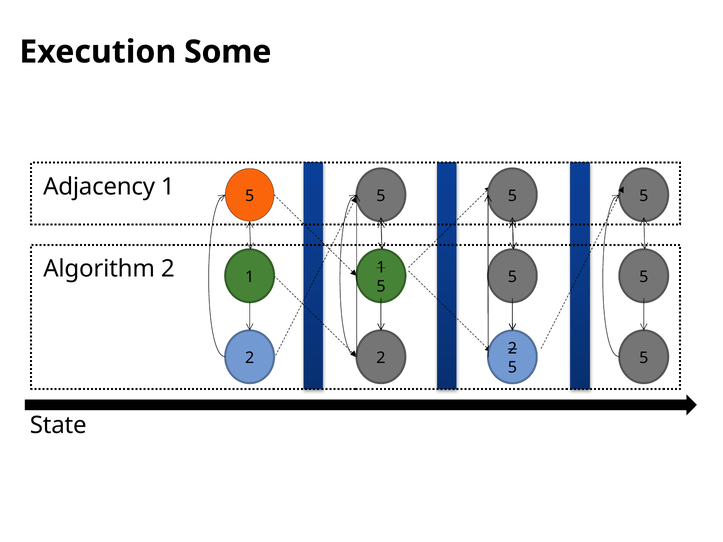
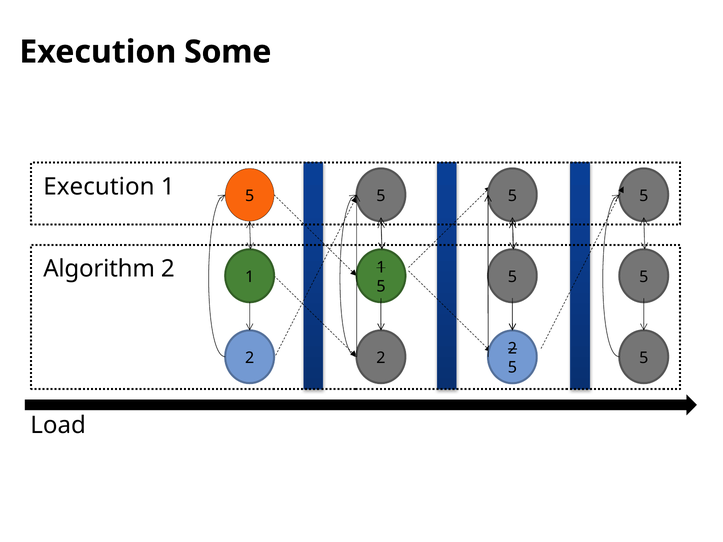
Adjacency: Adjacency -> Execution (99, 187)
State: State -> Load (58, 426)
